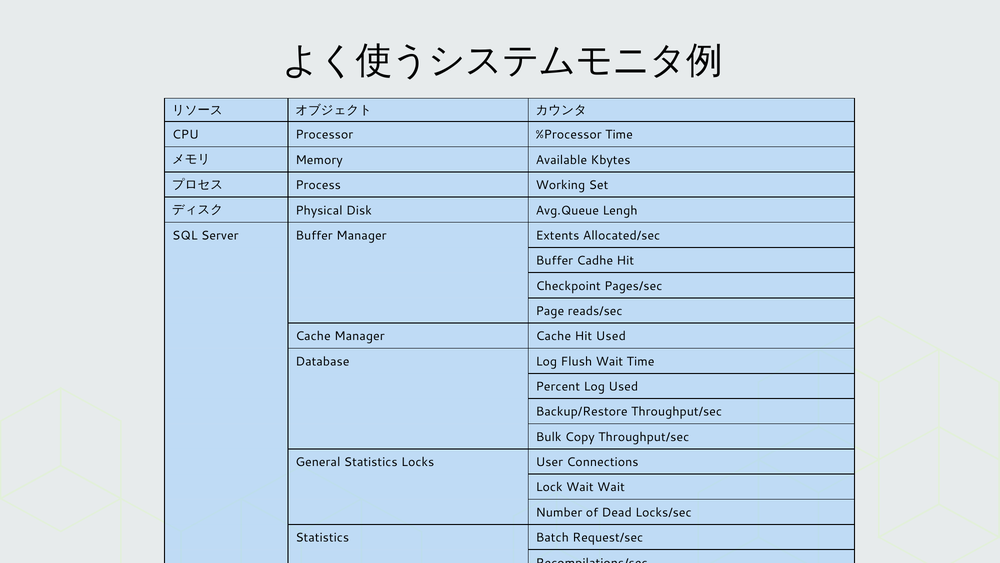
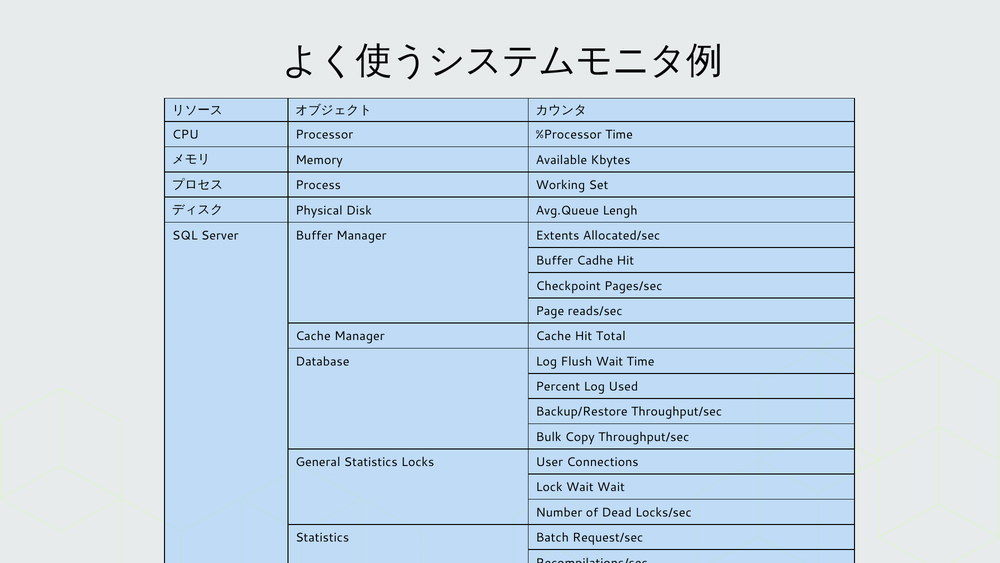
Hit Used: Used -> Total (611, 336)
